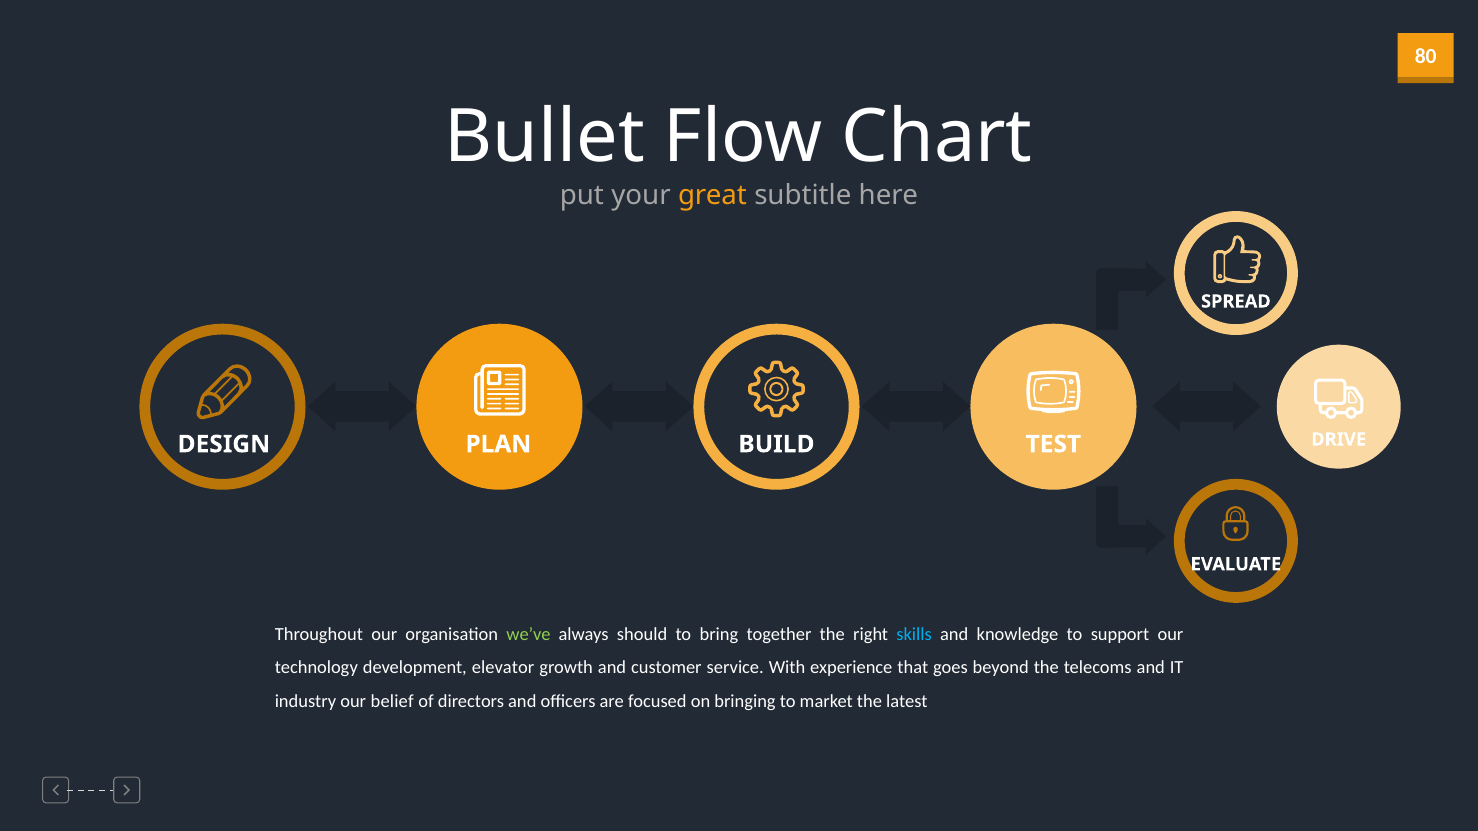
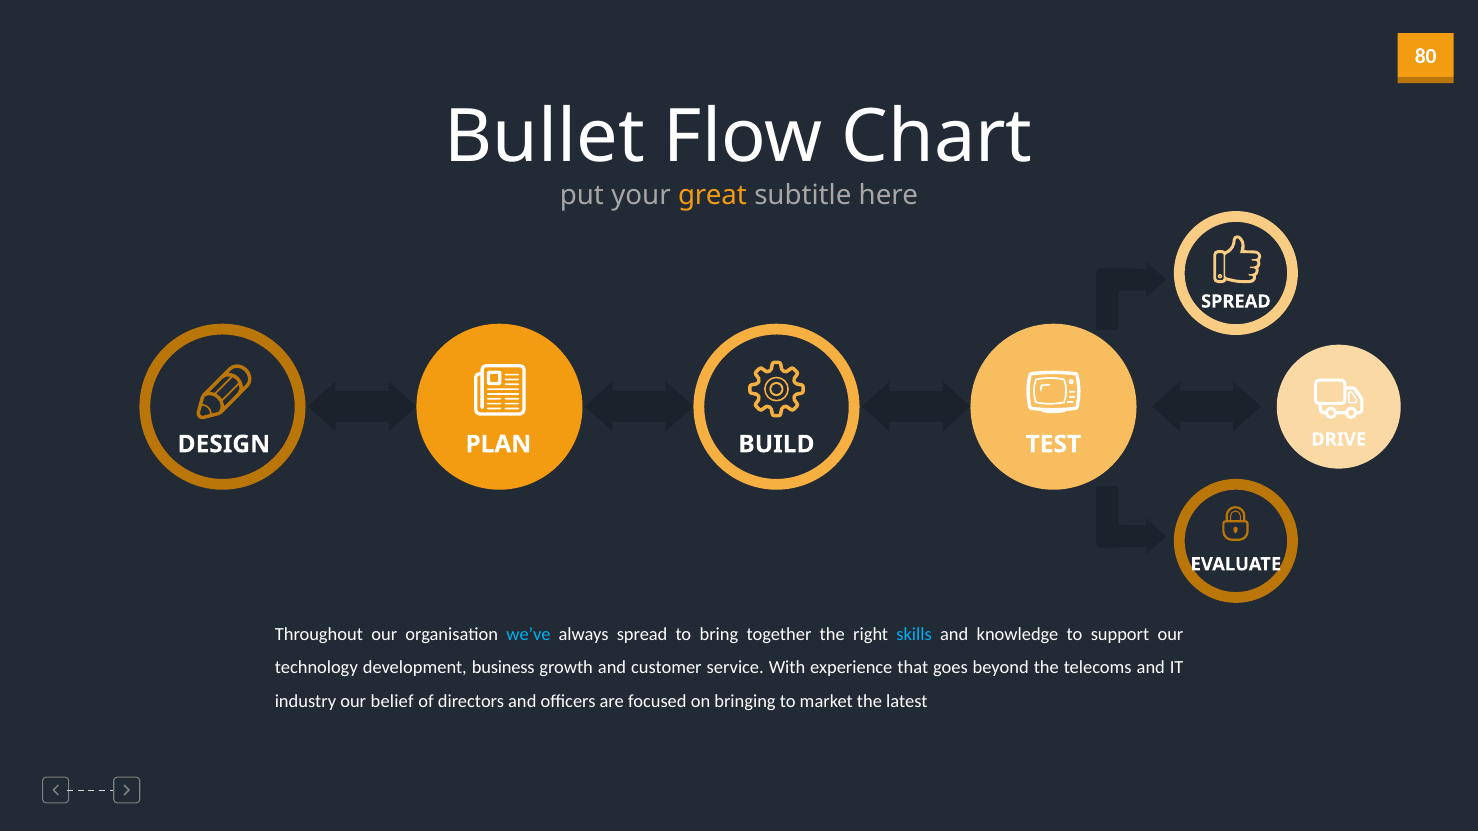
we’ve colour: light green -> light blue (528, 635)
always should: should -> spread (642, 635)
elevator: elevator -> business (503, 668)
